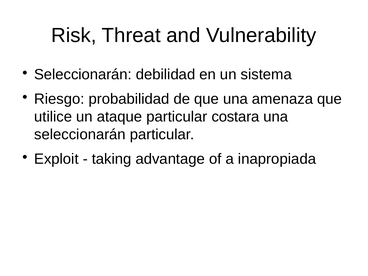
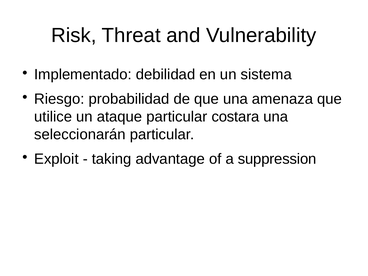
Seleccionarán: Seleccionarán -> Implementado (83, 75)
inapropiada: inapropiada -> suppression (277, 159)
